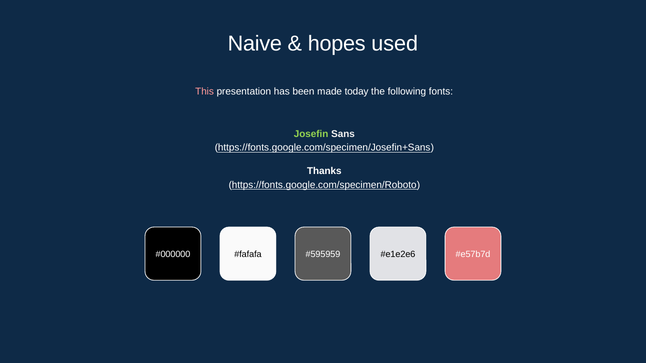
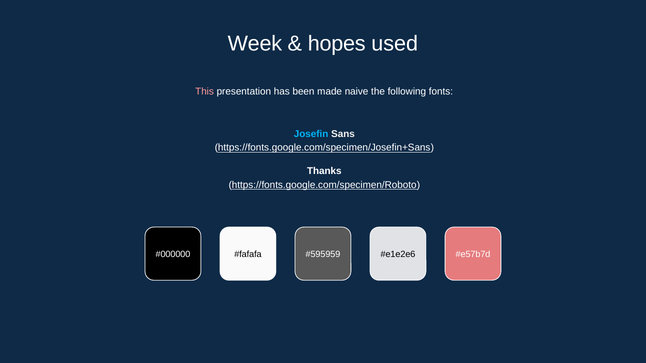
Naive: Naive -> Week (255, 44)
today: today -> naive (357, 92)
Josefin colour: light green -> light blue (311, 134)
